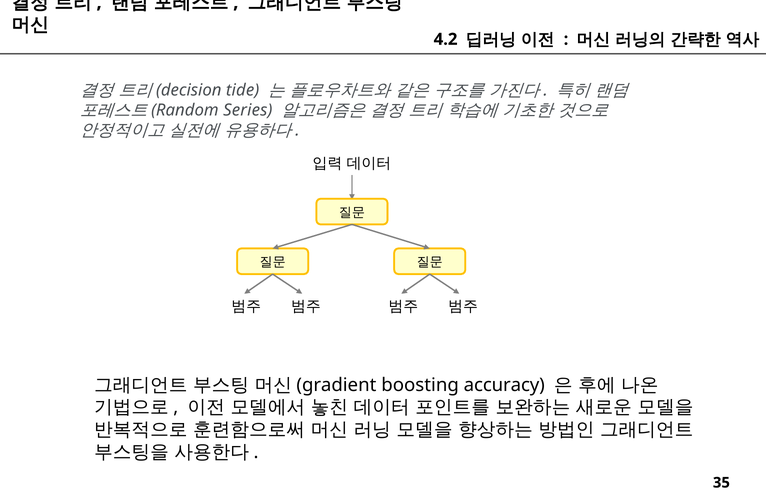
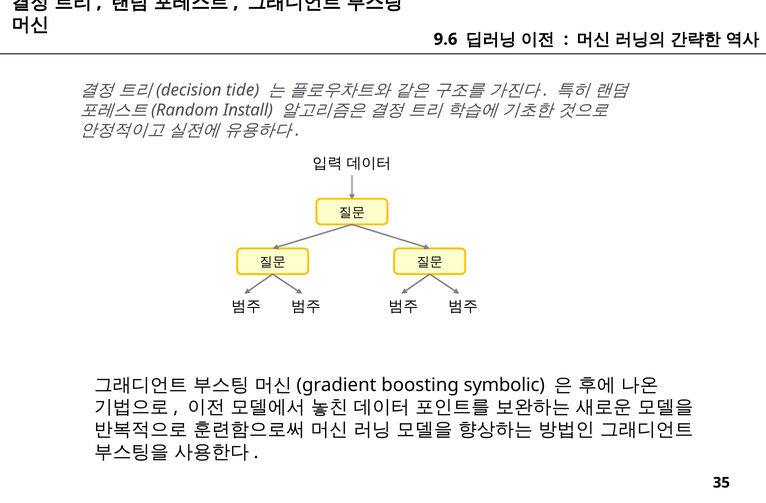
4.2: 4.2 -> 9.6 (446, 39)
Series: Series -> Install (248, 110)
accuracy: accuracy -> symbolic (504, 385)
